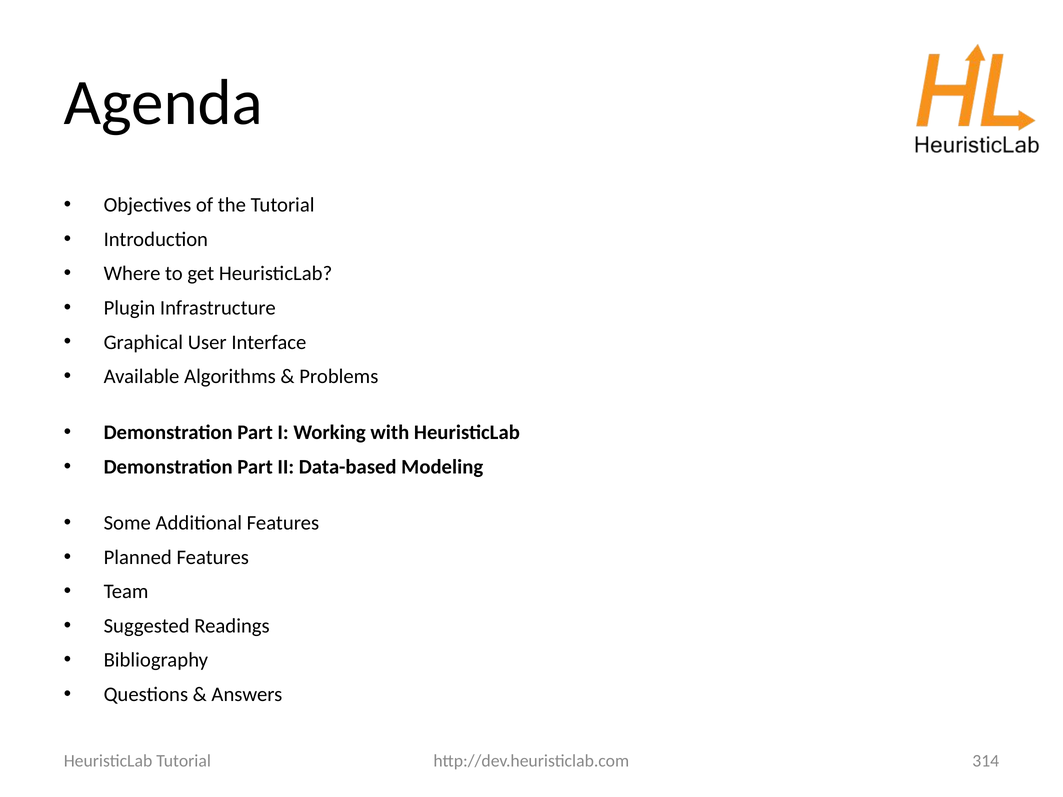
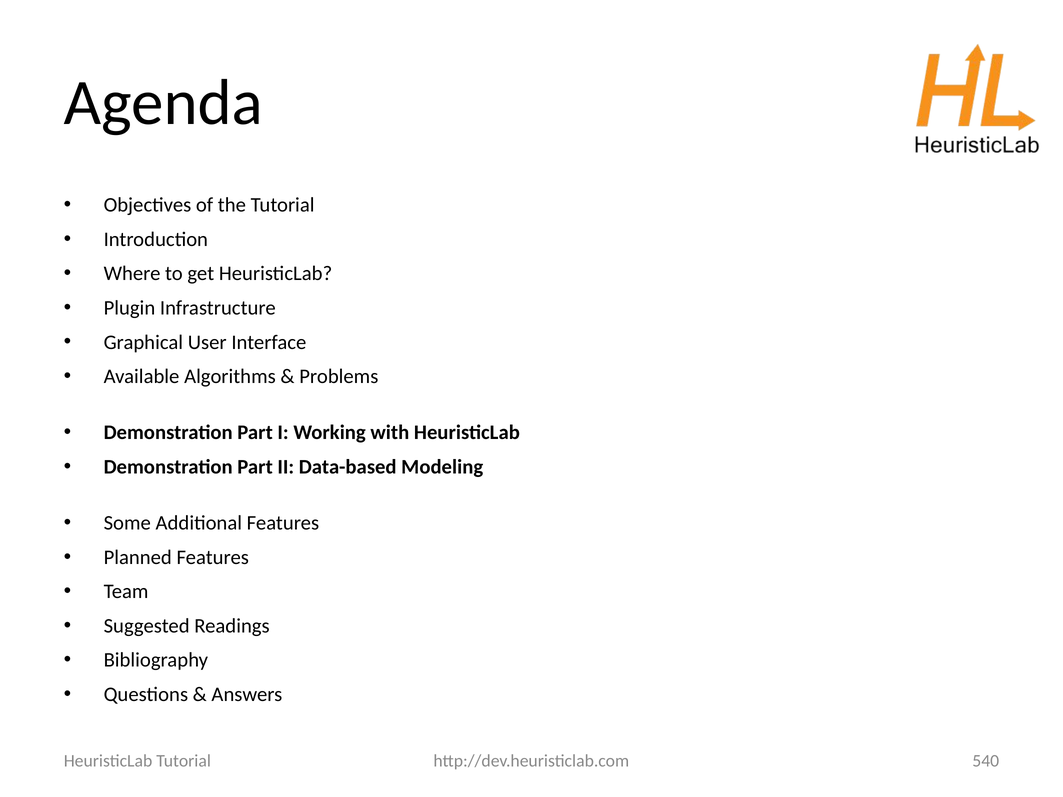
314: 314 -> 540 (986, 761)
